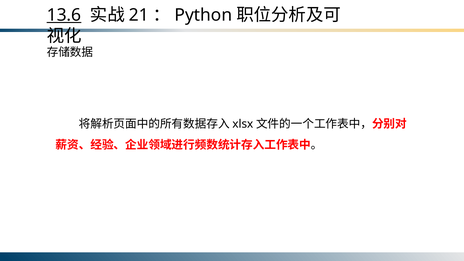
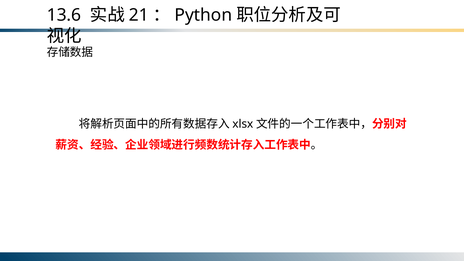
13.6 underline: present -> none (64, 15)
